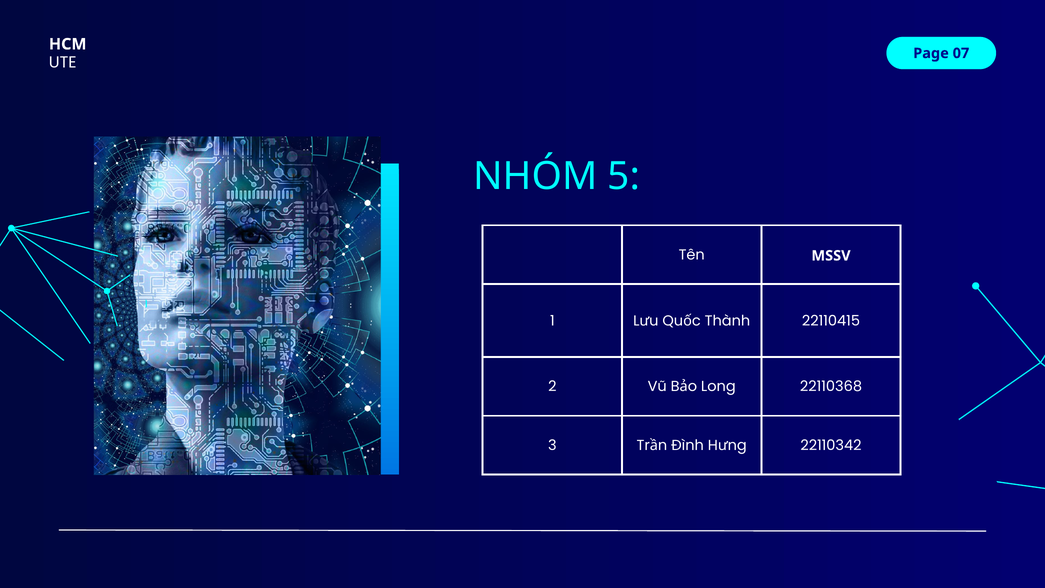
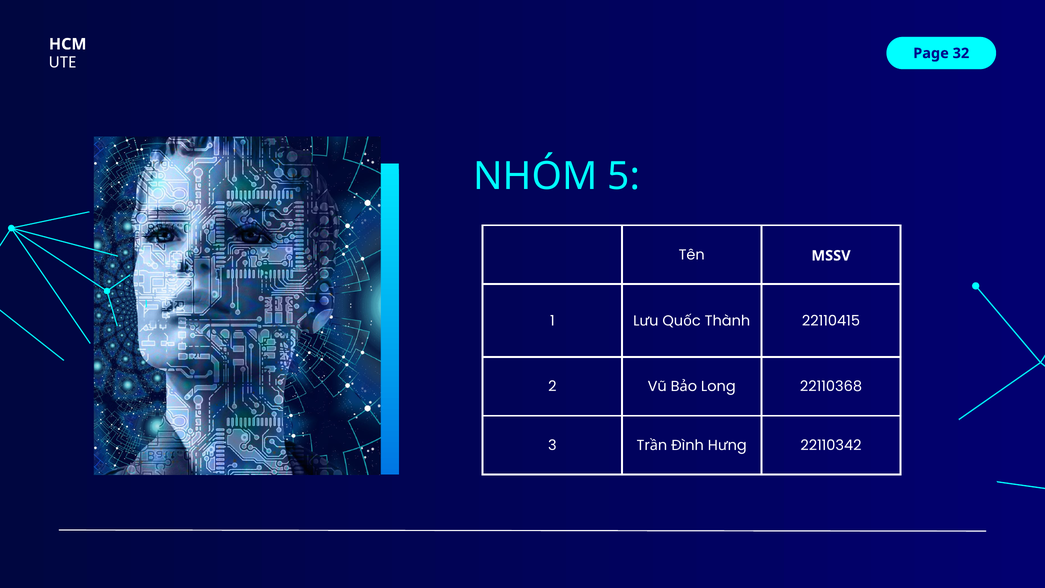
07: 07 -> 32 (961, 53)
